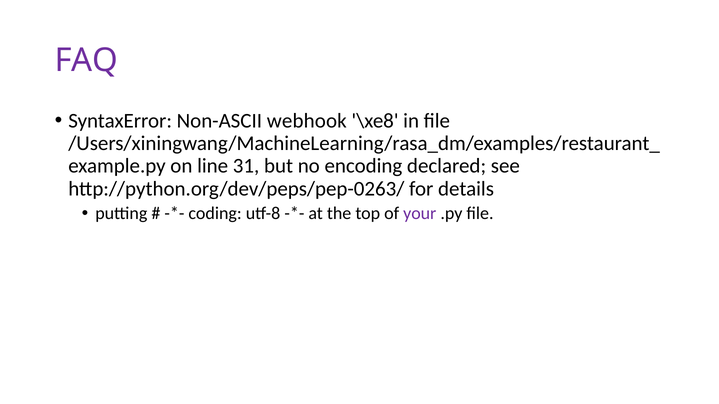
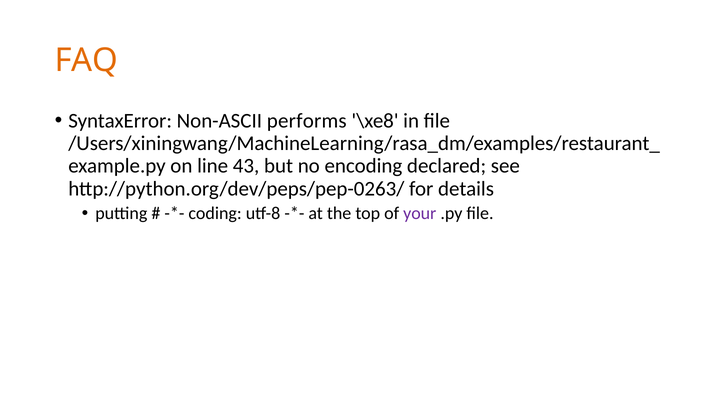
FAQ colour: purple -> orange (86, 60)
webhook: webhook -> performs (307, 121)
31: 31 -> 43 (246, 166)
